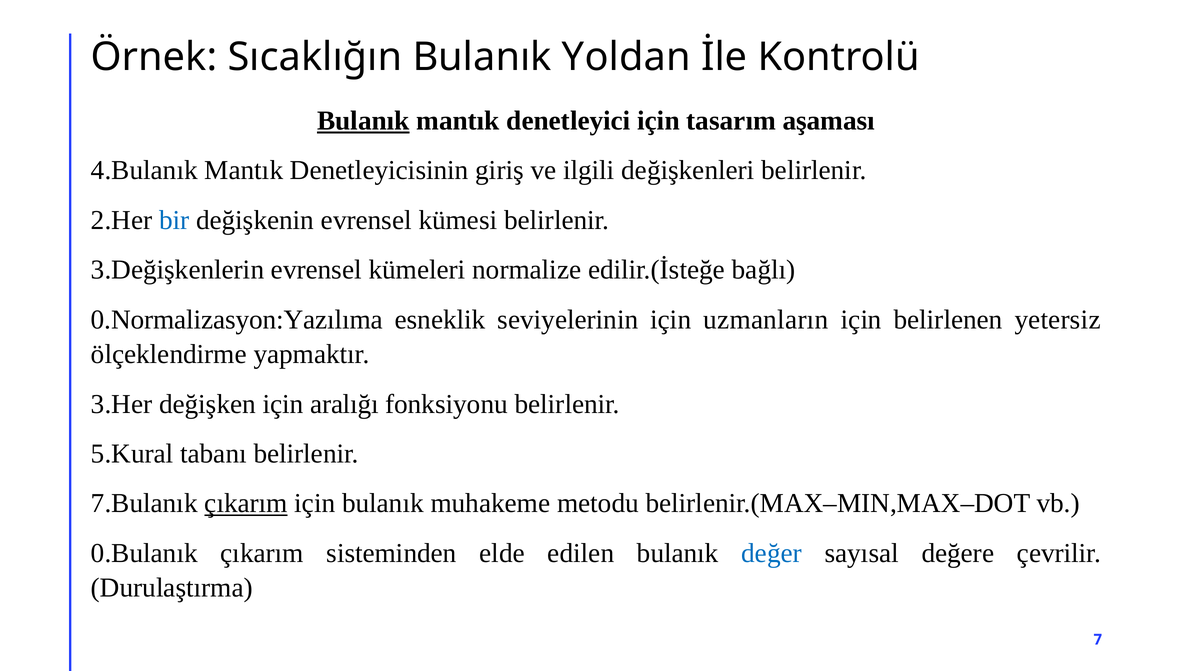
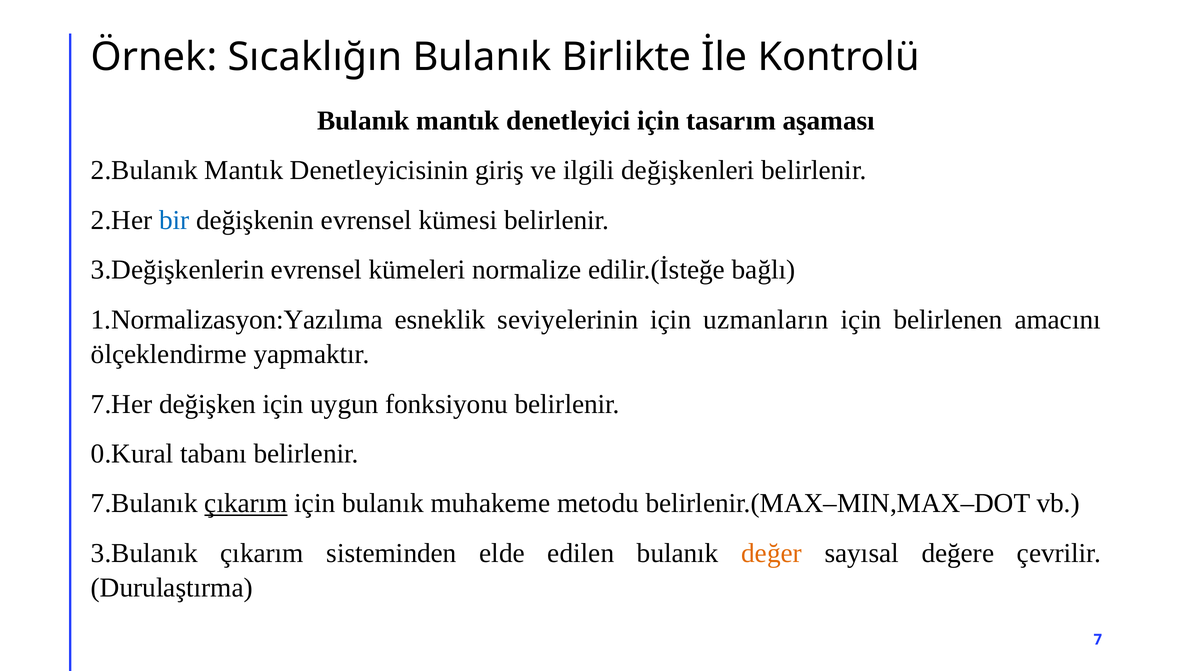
Yoldan: Yoldan -> Birlikte (626, 57)
Bulanık underline: present -> none (363, 121)
4.Bulanık: 4.Bulanık -> 2.Bulanık (144, 170)
0.Normalizasyon:Yazılıma: 0.Normalizasyon:Yazılıma -> 1.Normalizasyon:Yazılıma (237, 320)
yetersiz: yetersiz -> amacını (1058, 320)
3.Her: 3.Her -> 7.Her (122, 404)
aralığı: aralığı -> uygun (344, 404)
5.Kural: 5.Kural -> 0.Kural (132, 454)
0.Bulanık: 0.Bulanık -> 3.Bulanık (144, 553)
değer colour: blue -> orange (772, 553)
